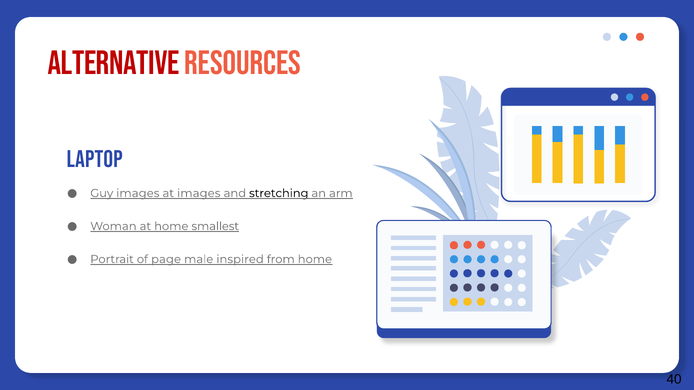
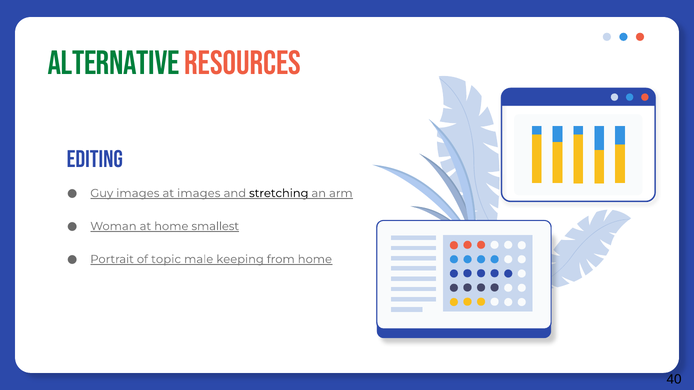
Alternative colour: red -> green (114, 63)
laptop: laptop -> editing (95, 159)
page: page -> topic (166, 259)
inspired: inspired -> keeping (240, 259)
